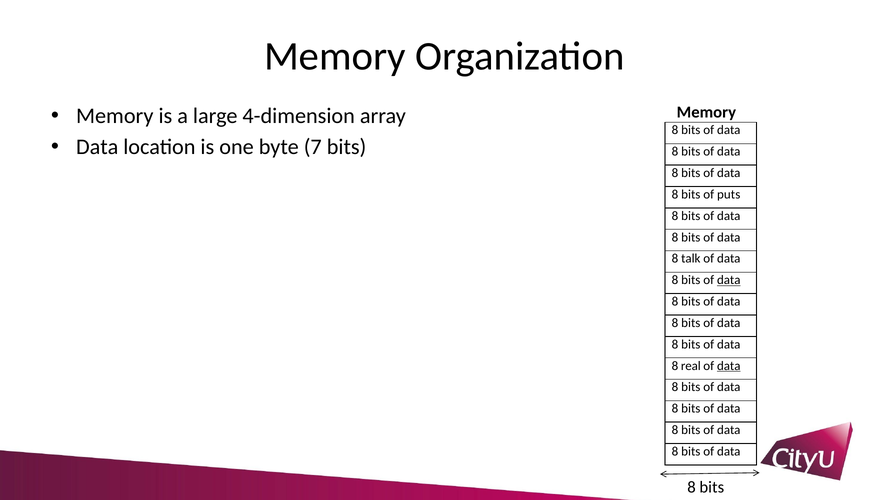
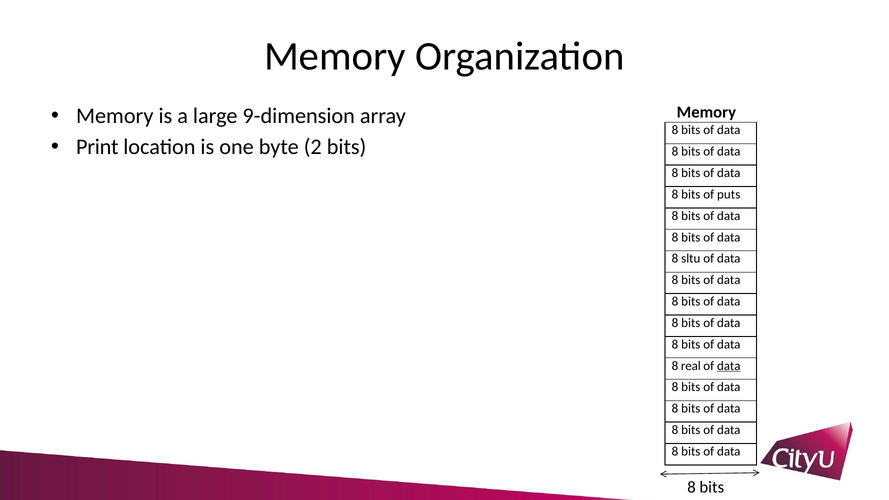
4-dimension: 4-dimension -> 9-dimension (299, 116)
Data: Data -> Print (97, 147)
7: 7 -> 2 (313, 147)
talk: talk -> sltu (691, 259)
data underline: present -> none (729, 280)
